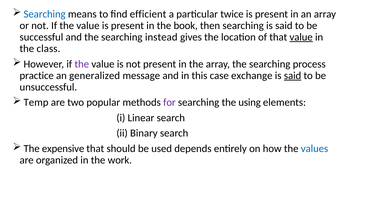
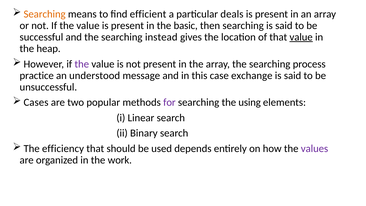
Searching colour: blue -> orange (45, 14)
twice: twice -> deals (232, 14)
book: book -> basic (186, 26)
class: class -> heap (49, 49)
generalized: generalized -> understood (95, 75)
said underline: present -> none (293, 75)
Temp: Temp -> Cases (36, 102)
expensive: expensive -> efficiency (63, 148)
values colour: blue -> purple (315, 148)
